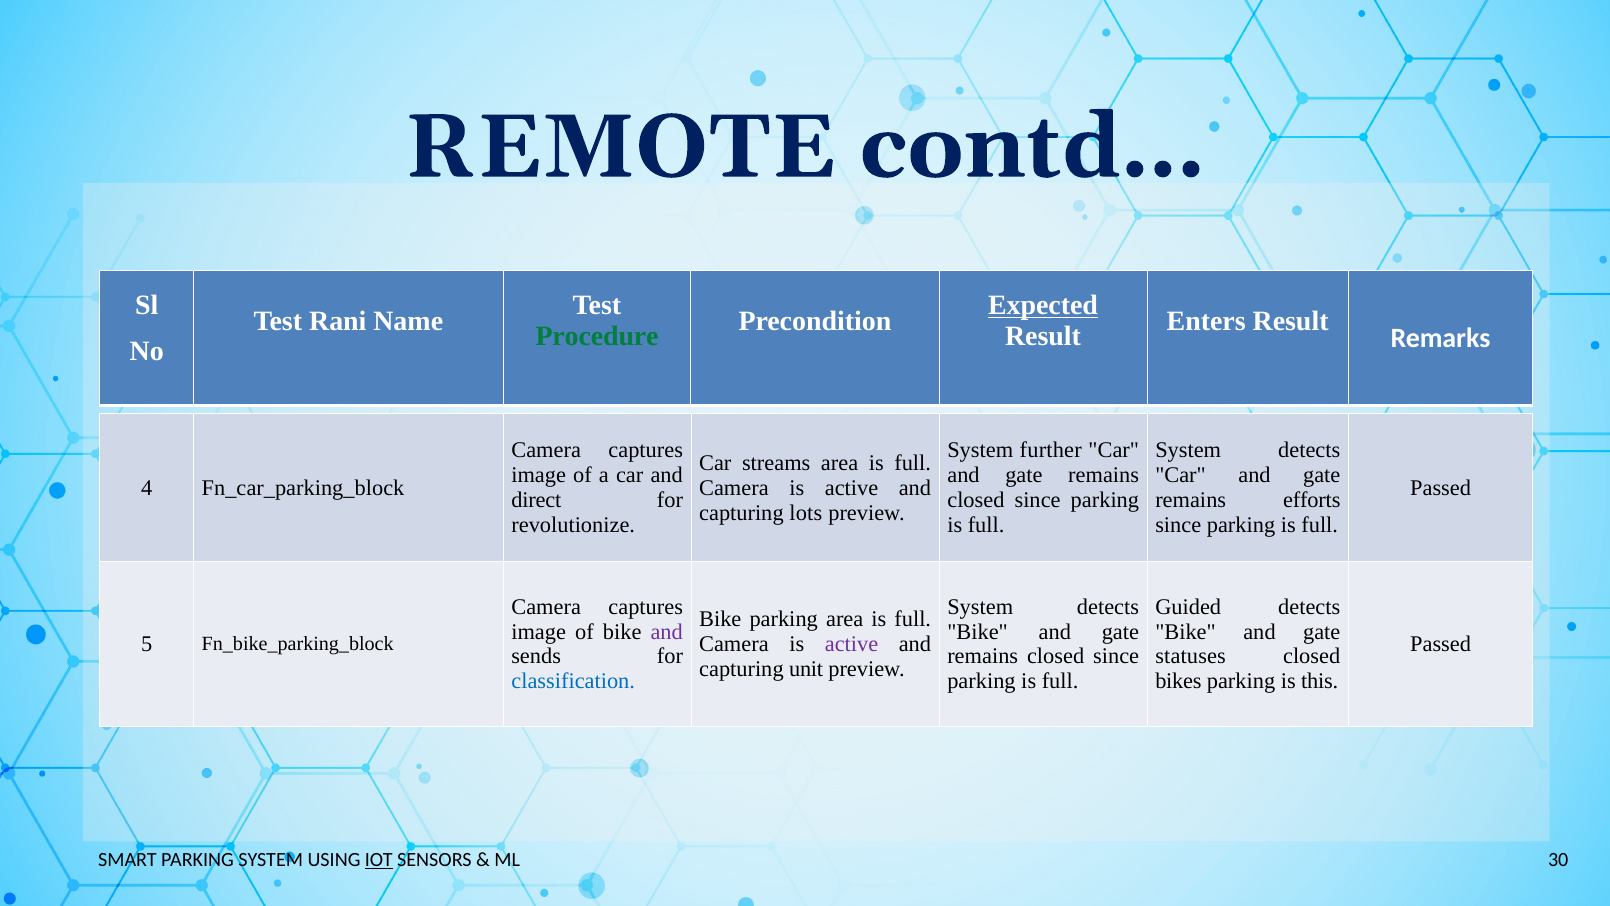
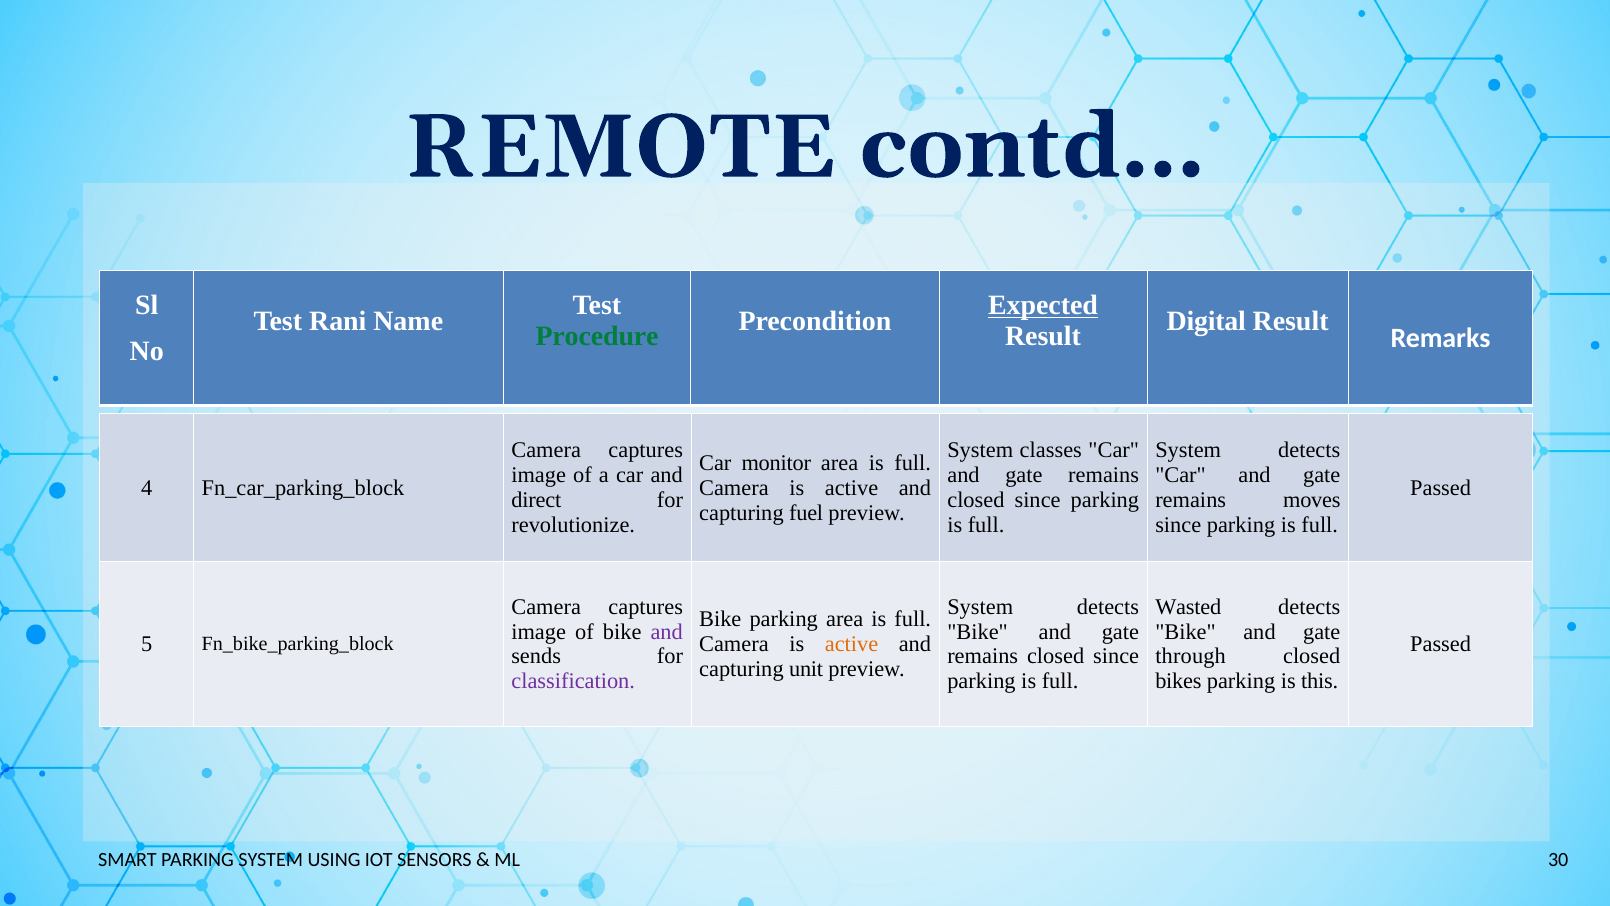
Enters: Enters -> Digital (1206, 321)
further: further -> classes (1051, 450)
streams: streams -> monitor (776, 463)
efforts: efforts -> moves (1312, 500)
lots: lots -> fuel (806, 512)
Guided: Guided -> Wasted (1188, 607)
active colour: purple -> orange (852, 644)
statuses: statuses -> through (1191, 656)
classification colour: blue -> purple (573, 681)
IOT underline: present -> none (379, 859)
